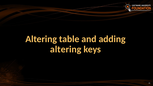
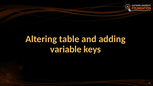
altering: altering -> variable (66, 49)
